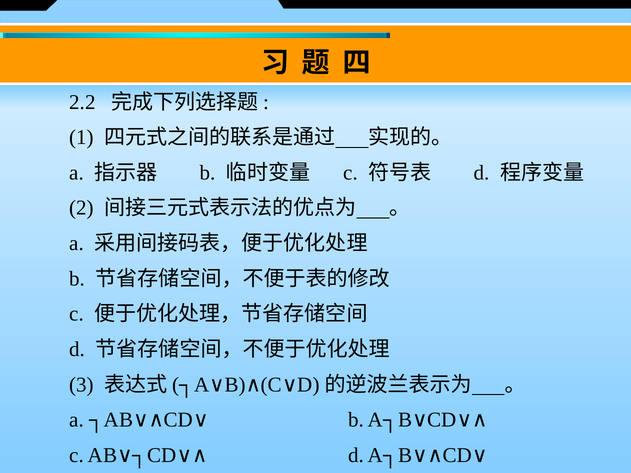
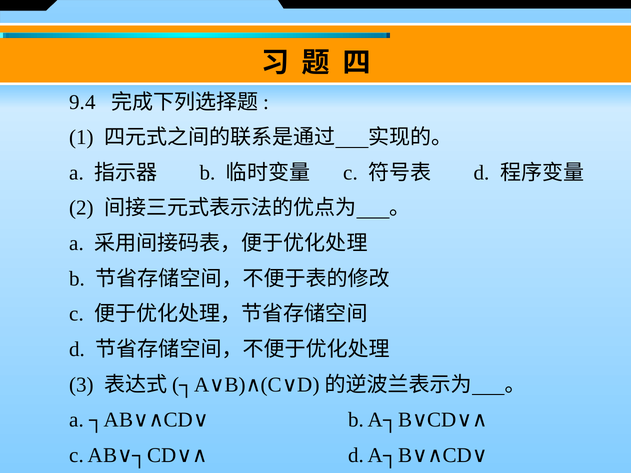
2.2: 2.2 -> 9.4 (82, 102)
